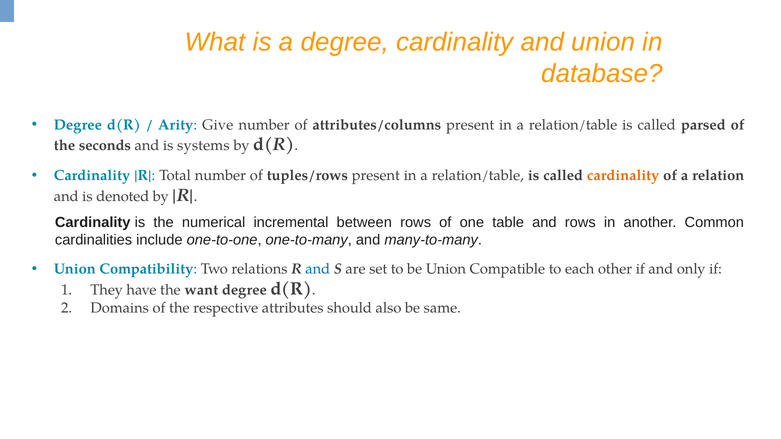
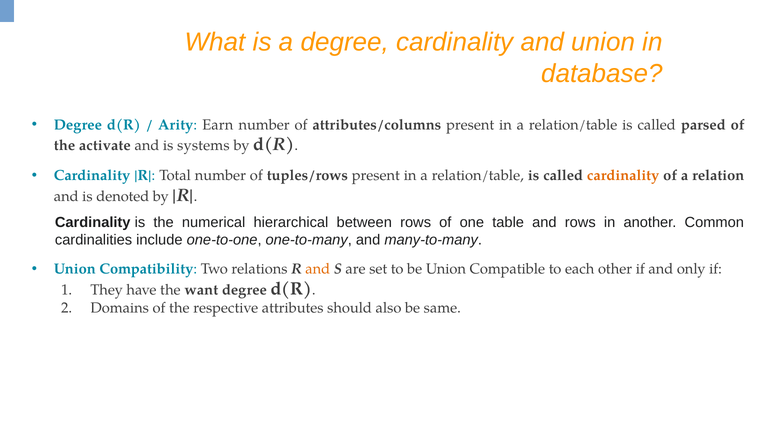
Give: Give -> Earn (218, 125)
seconds: seconds -> activate (105, 146)
incremental: incremental -> hierarchical (291, 222)
and colour: blue -> orange (318, 269)
